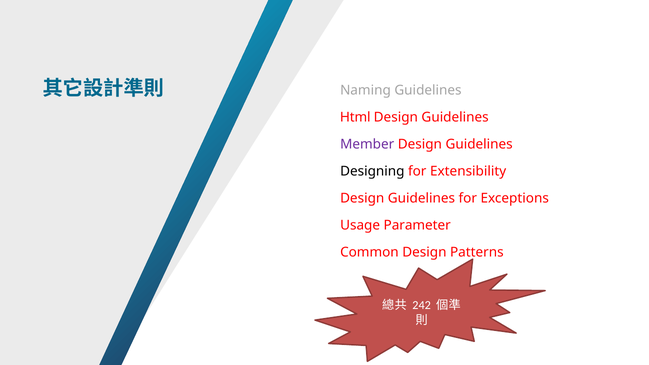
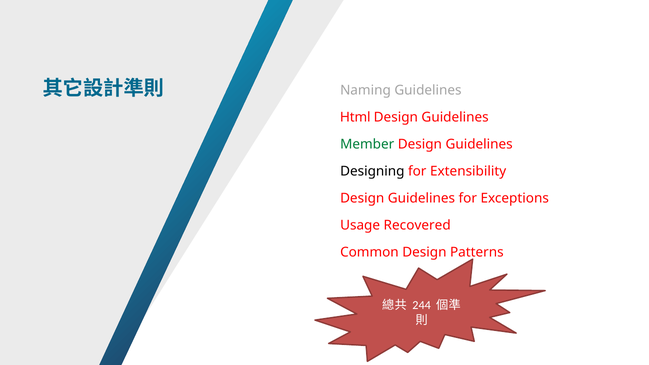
Member colour: purple -> green (367, 144)
Parameter: Parameter -> Recovered (417, 226)
242: 242 -> 244 (422, 306)
